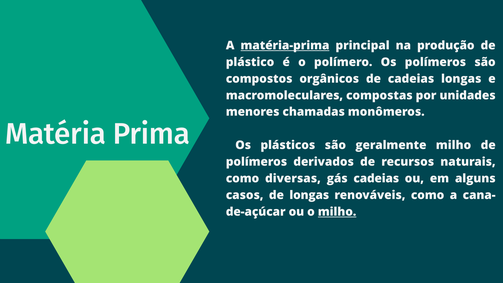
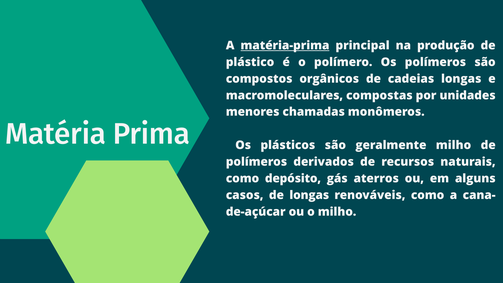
diversas: diversas -> depósito (293, 179)
gás cadeias: cadeias -> aterros (376, 179)
milho underline: present -> none (337, 212)
